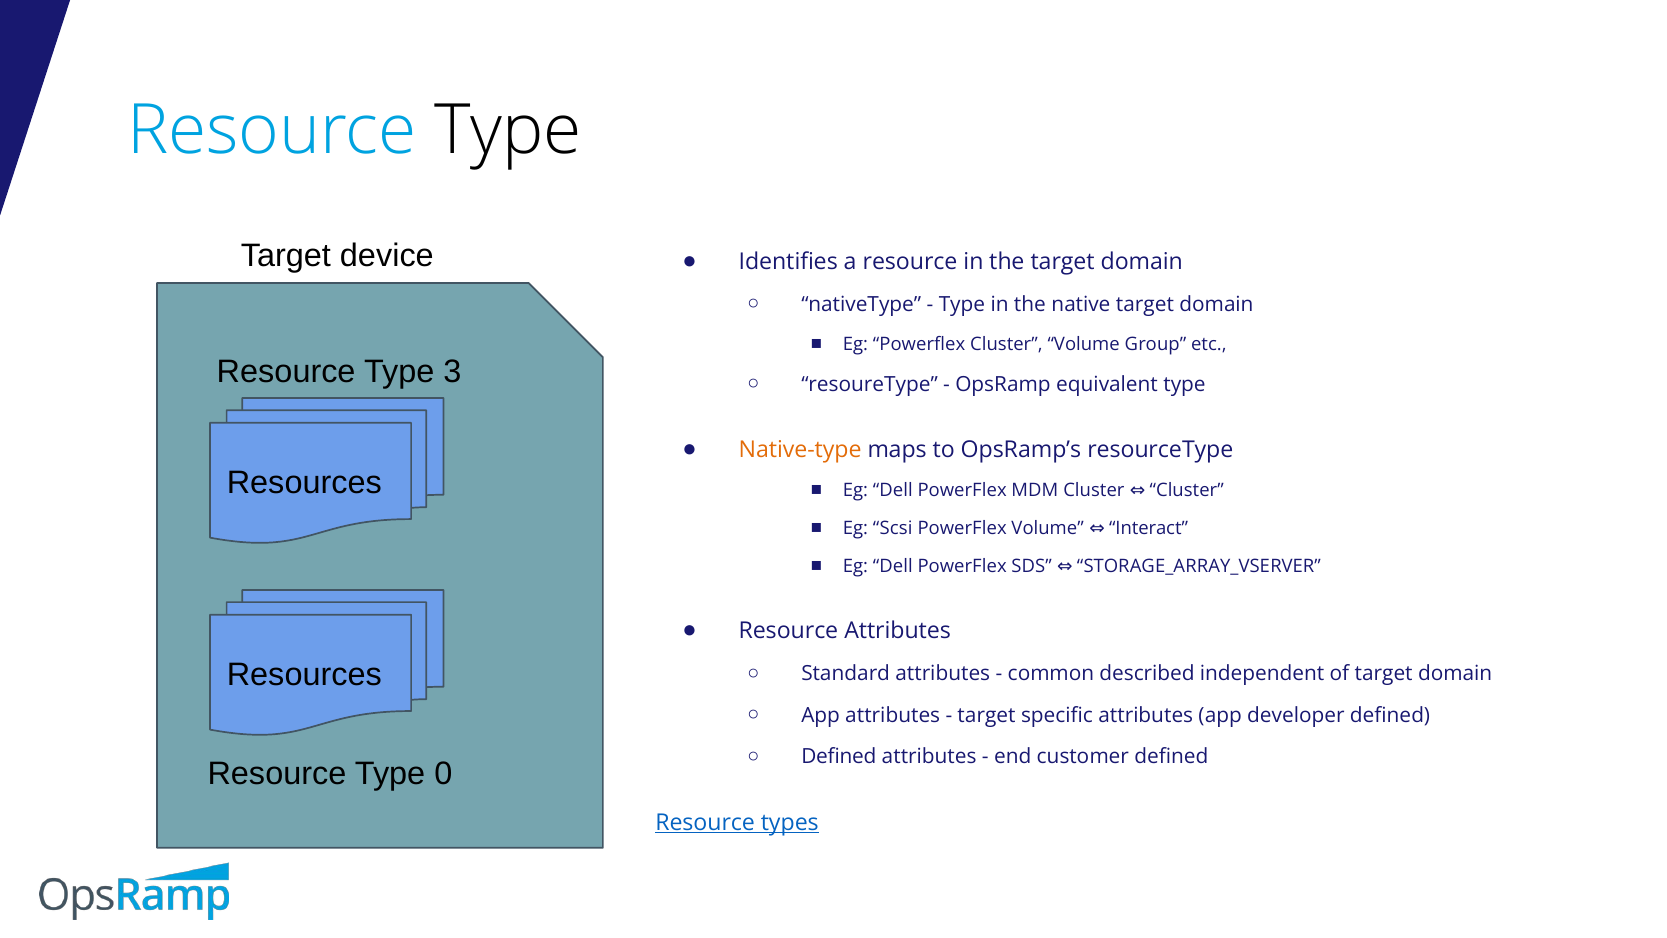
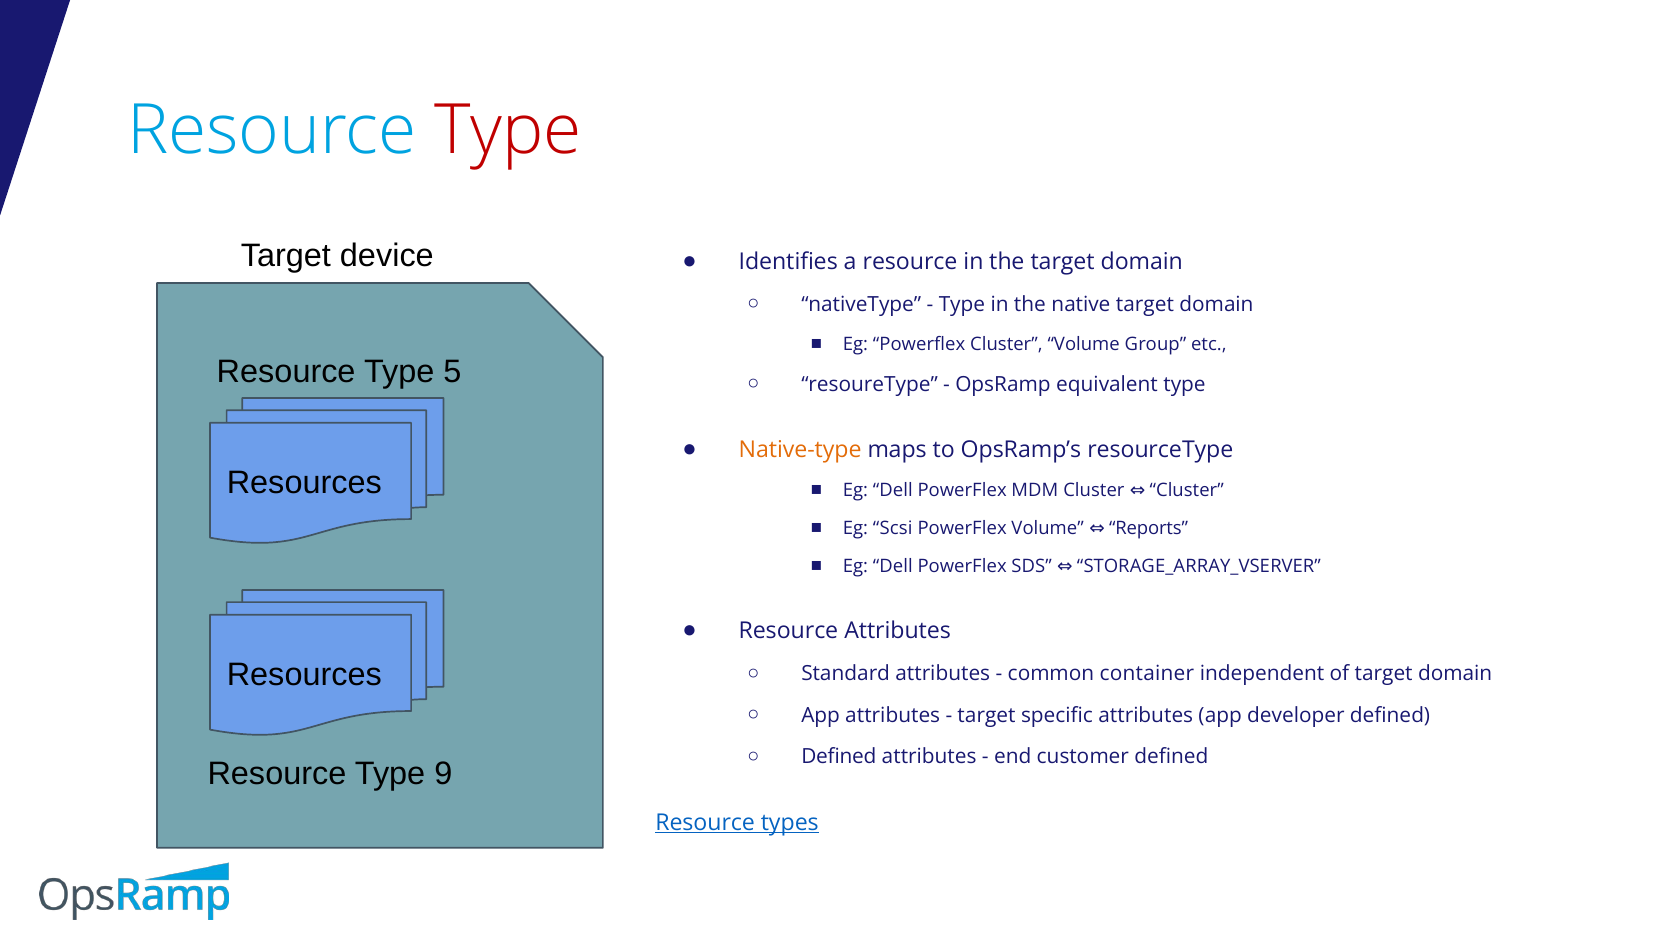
Type colour: black -> red (508, 131)
3: 3 -> 5 (453, 371)
Interact: Interact -> Reports (1149, 528)
described: described -> container (1147, 674)
0: 0 -> 9 (443, 773)
